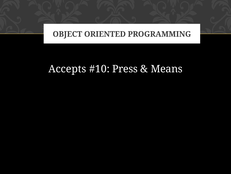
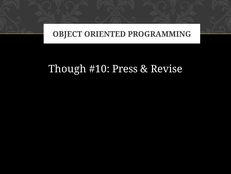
Accepts: Accepts -> Though (67, 69)
Means: Means -> Revise (167, 69)
